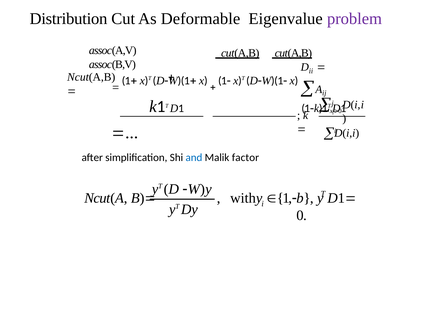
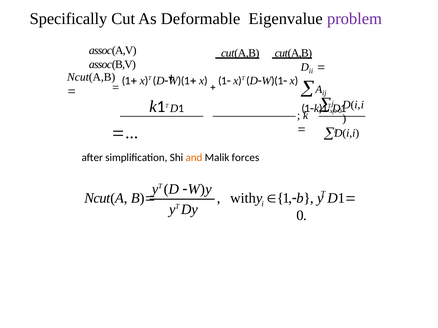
Distribution: Distribution -> Specifically (68, 19)
and colour: blue -> orange (194, 158)
factor: factor -> forces (245, 158)
